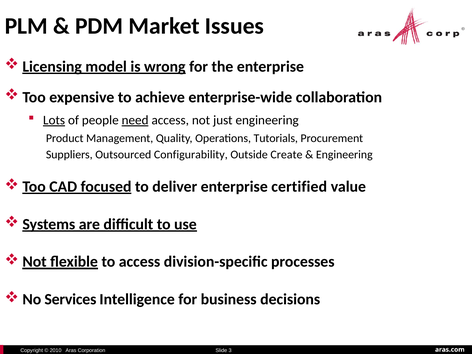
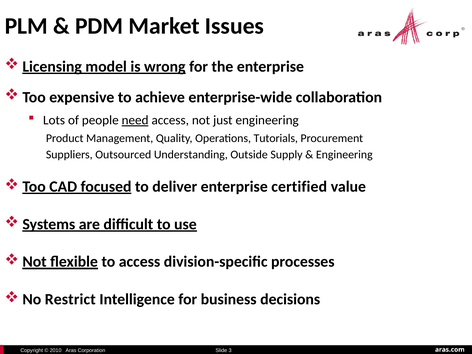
Lots underline: present -> none (54, 120)
Configurability: Configurability -> Understanding (191, 155)
Create: Create -> Supply (286, 155)
Services: Services -> Restrict (70, 299)
